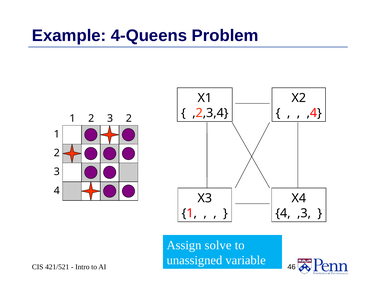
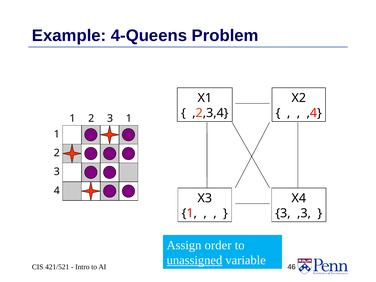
2 2: 2 -> 1 (129, 119)
4: 4 -> 3 (283, 213)
solve: solve -> order (218, 245)
unassigned underline: none -> present (194, 260)
